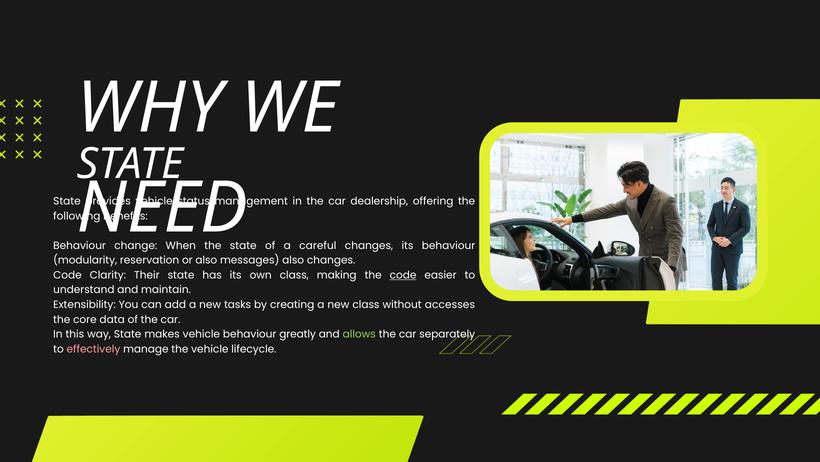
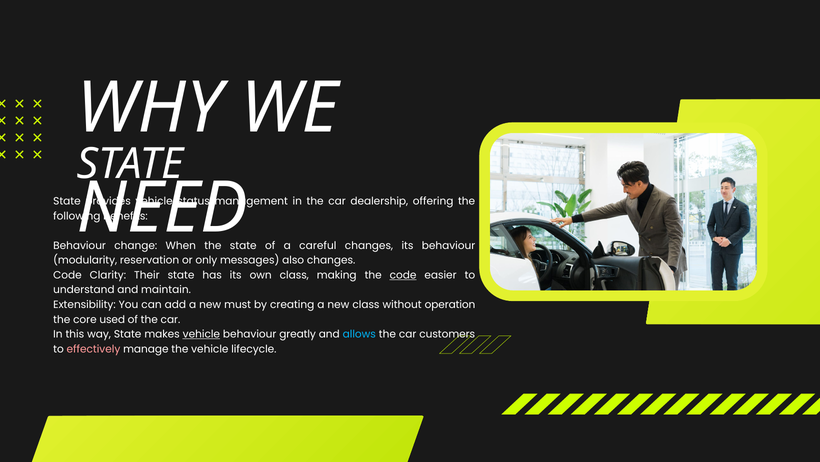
or also: also -> only (206, 260)
tasks: tasks -> must (238, 304)
accesses: accesses -> operation (450, 304)
data: data -> used (112, 319)
vehicle underline: none -> present (201, 334)
allows colour: light green -> light blue (359, 334)
separately: separately -> customers (447, 334)
